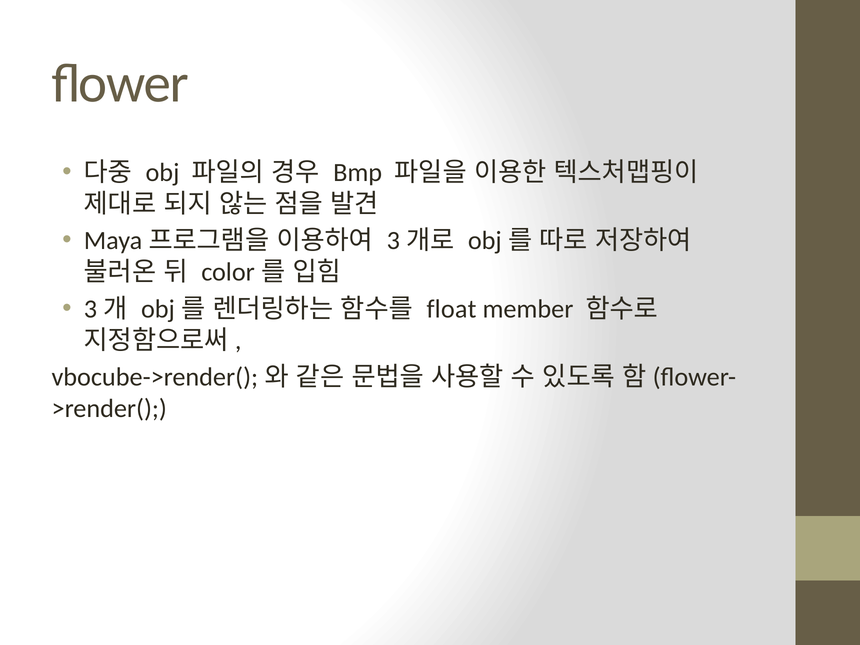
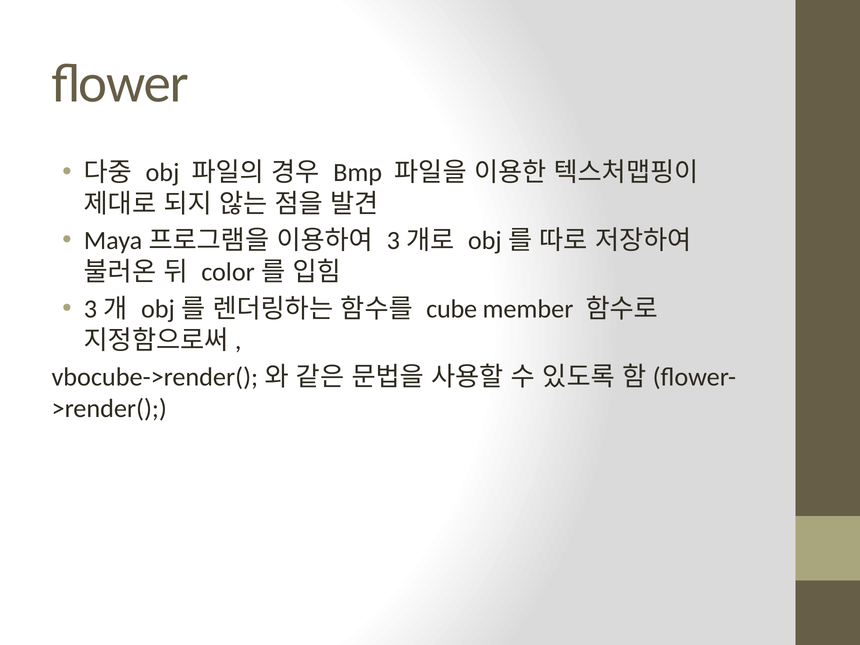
float: float -> cube (452, 309)
